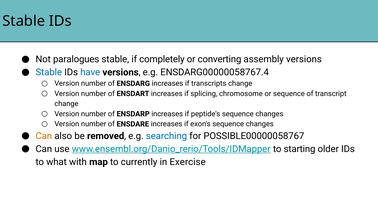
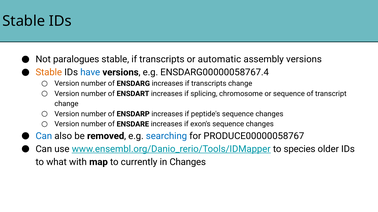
stable if completely: completely -> transcripts (162, 59)
converting: converting -> automatic (219, 59)
Stable colour: blue -> orange (49, 72)
Can colour: orange -> blue (44, 136)
POSSIBLE00000058767: POSSIBLE00000058767 -> PRODUCE00000058767 (254, 136)
starting: starting -> species (300, 149)
in Exercise: Exercise -> Changes (188, 162)
